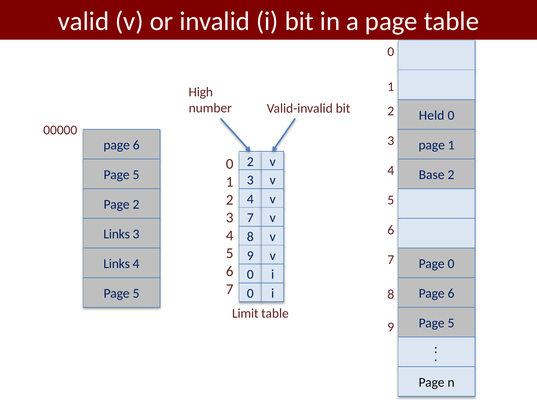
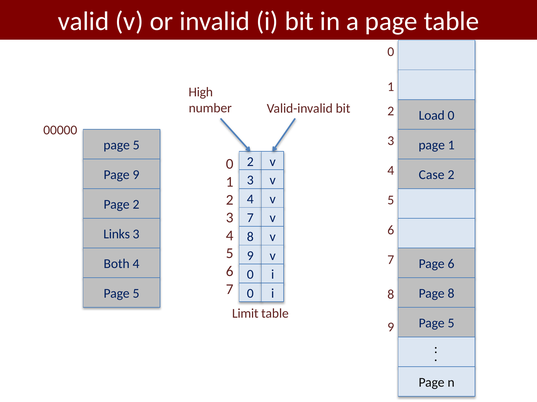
Held: Held -> Load (432, 116)
6: 6 -> 5 (136, 145)
5: 5 -> 9 (136, 175)
Base: Base -> Case (432, 175)
Links: Links -> Both (117, 264)
Page 0: 0 -> 6 (451, 264)
6: 6 -> 8 (451, 294)
